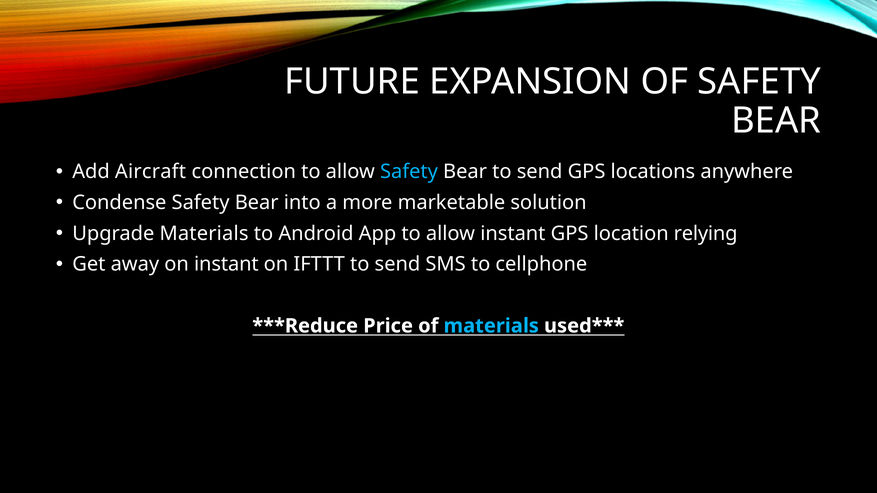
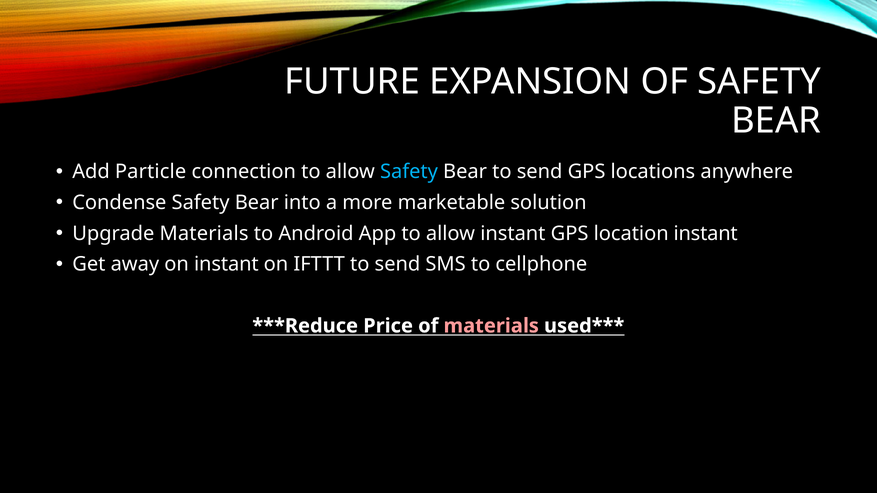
Aircraft: Aircraft -> Particle (151, 172)
location relying: relying -> instant (706, 234)
materials colour: light blue -> pink (491, 326)
